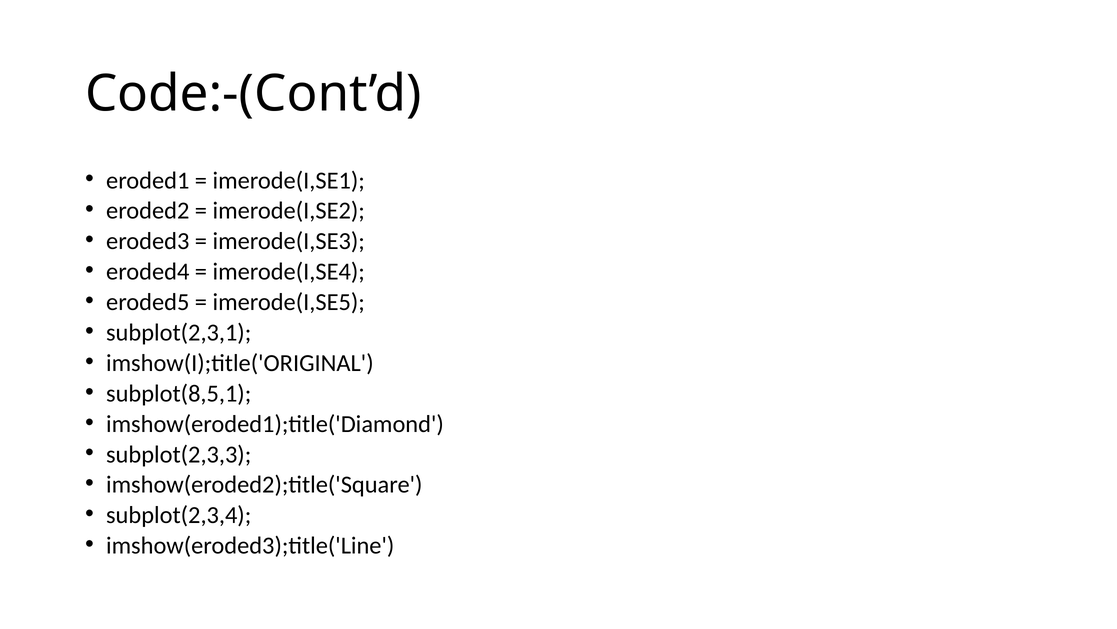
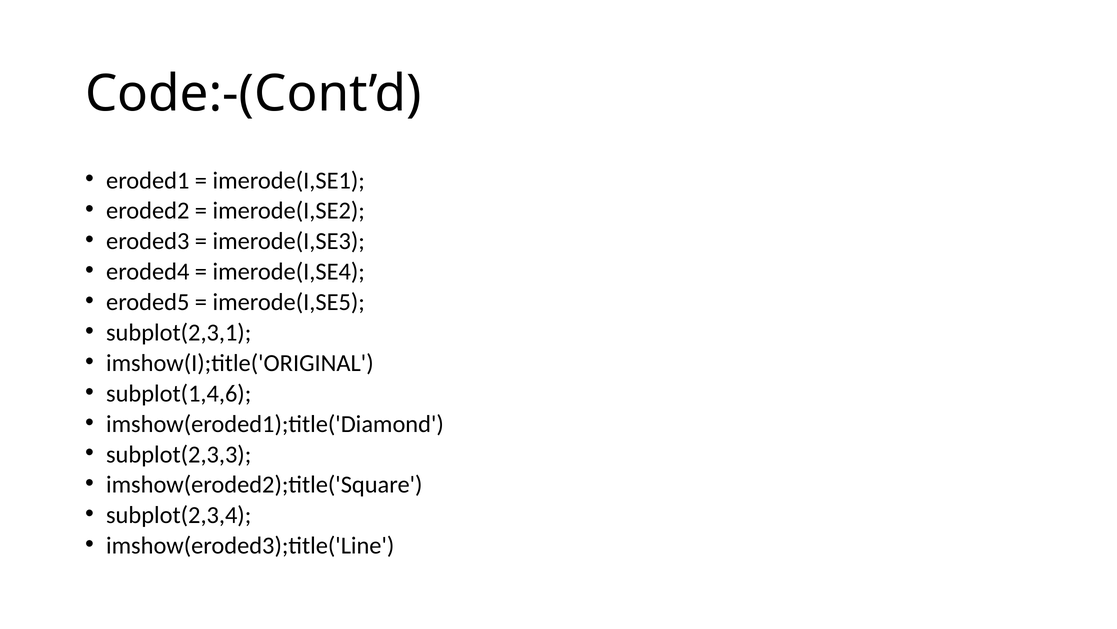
subplot(8,5,1: subplot(8,5,1 -> subplot(1,4,6 (179, 393)
